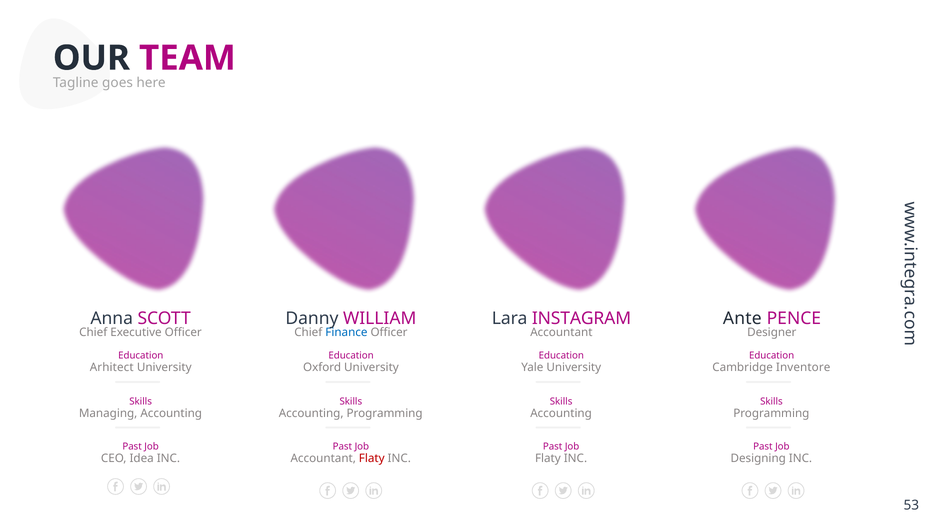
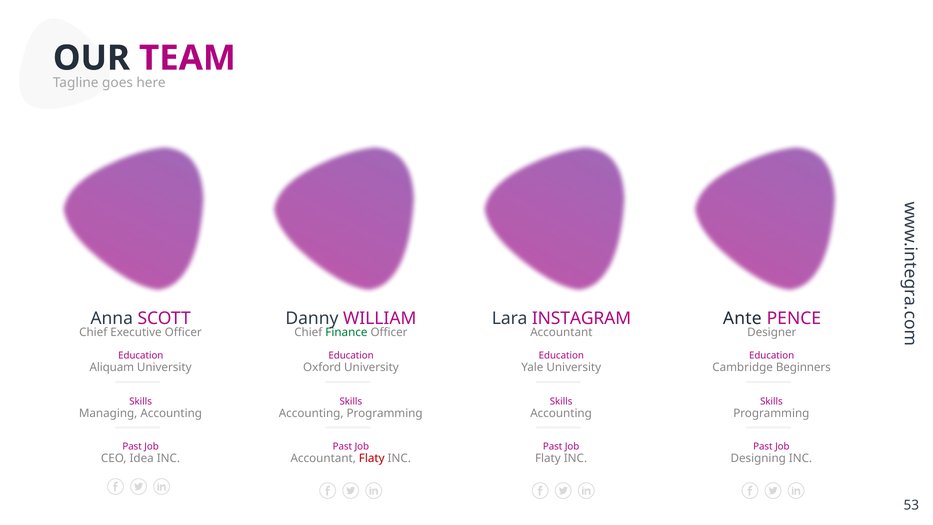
Finance colour: blue -> green (346, 332)
Arhitect: Arhitect -> Aliquam (112, 367)
Inventore: Inventore -> Beginners (803, 367)
